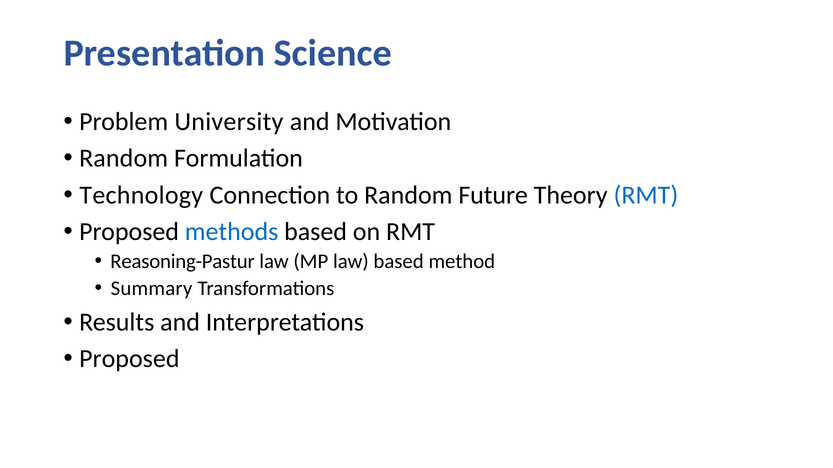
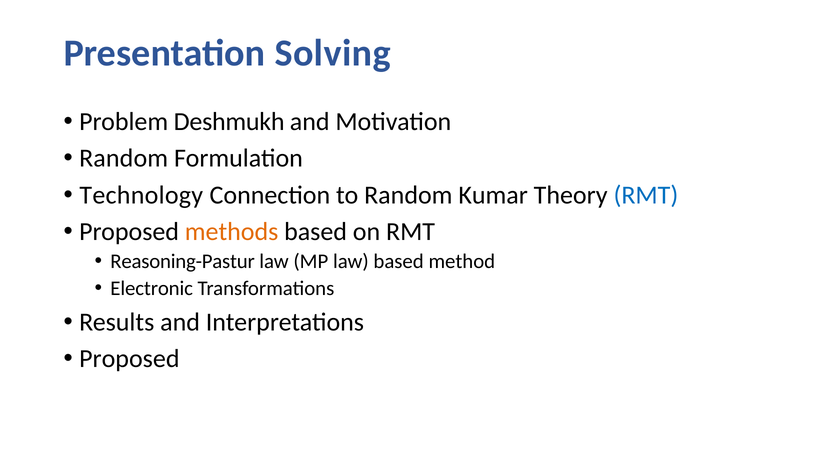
Science: Science -> Solving (333, 53)
University: University -> Deshmukh (229, 122)
Future: Future -> Kumar (493, 195)
methods colour: blue -> orange (232, 232)
Summary: Summary -> Electronic (152, 289)
